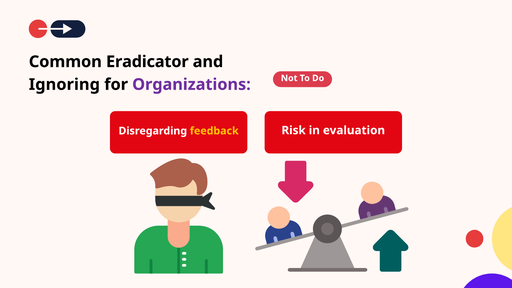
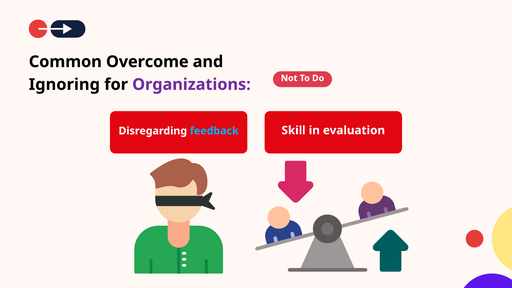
Eradicator: Eradicator -> Overcome (147, 62)
Risk: Risk -> Skill (294, 130)
feedback colour: yellow -> light blue (214, 131)
